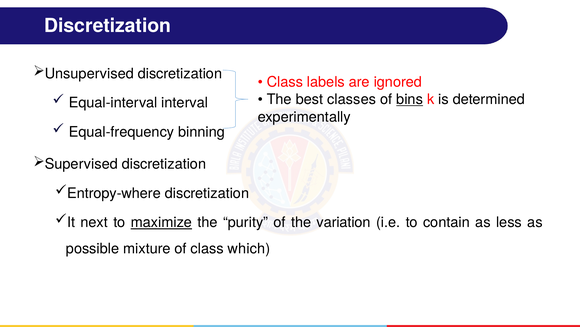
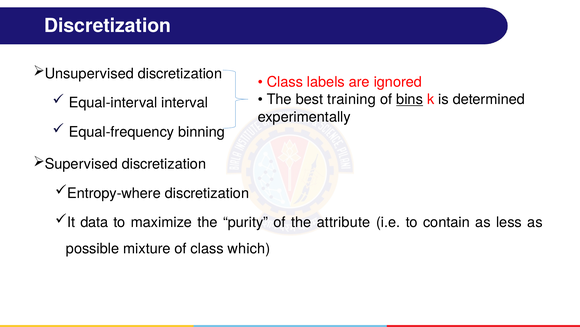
classes: classes -> training (352, 99)
next: next -> data (94, 222)
maximize underline: present -> none (161, 222)
variation: variation -> attribute (344, 222)
